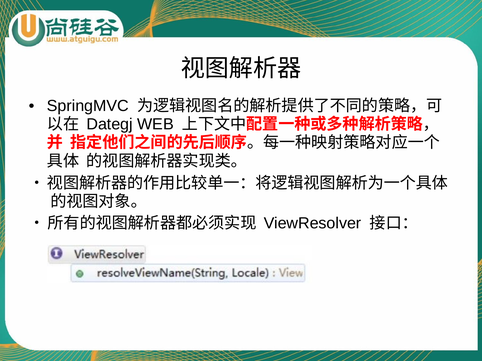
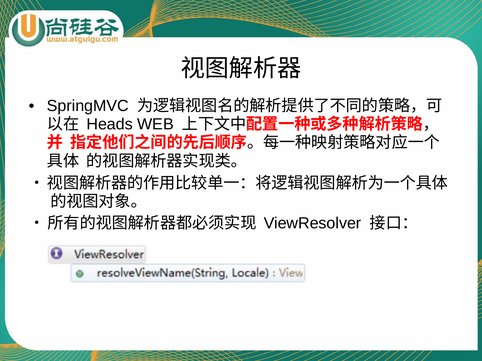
Dategj: Dategj -> Heads (110, 124)
